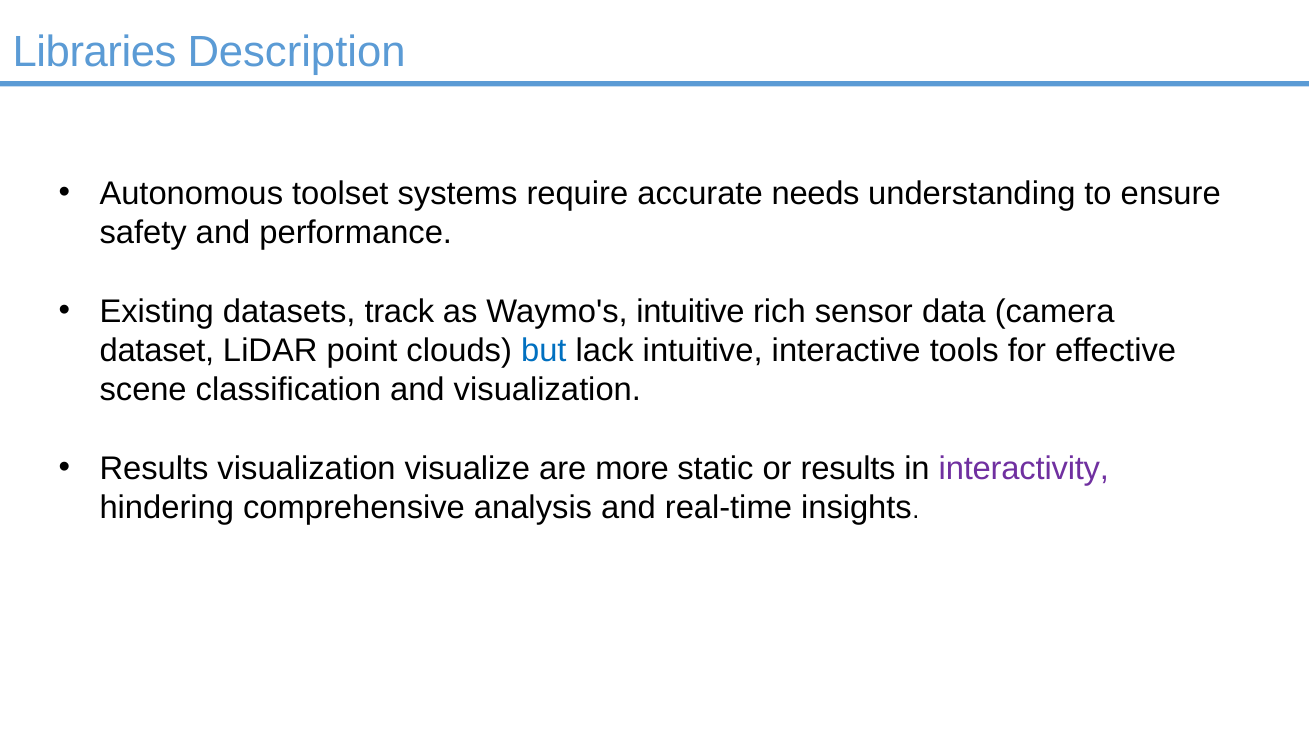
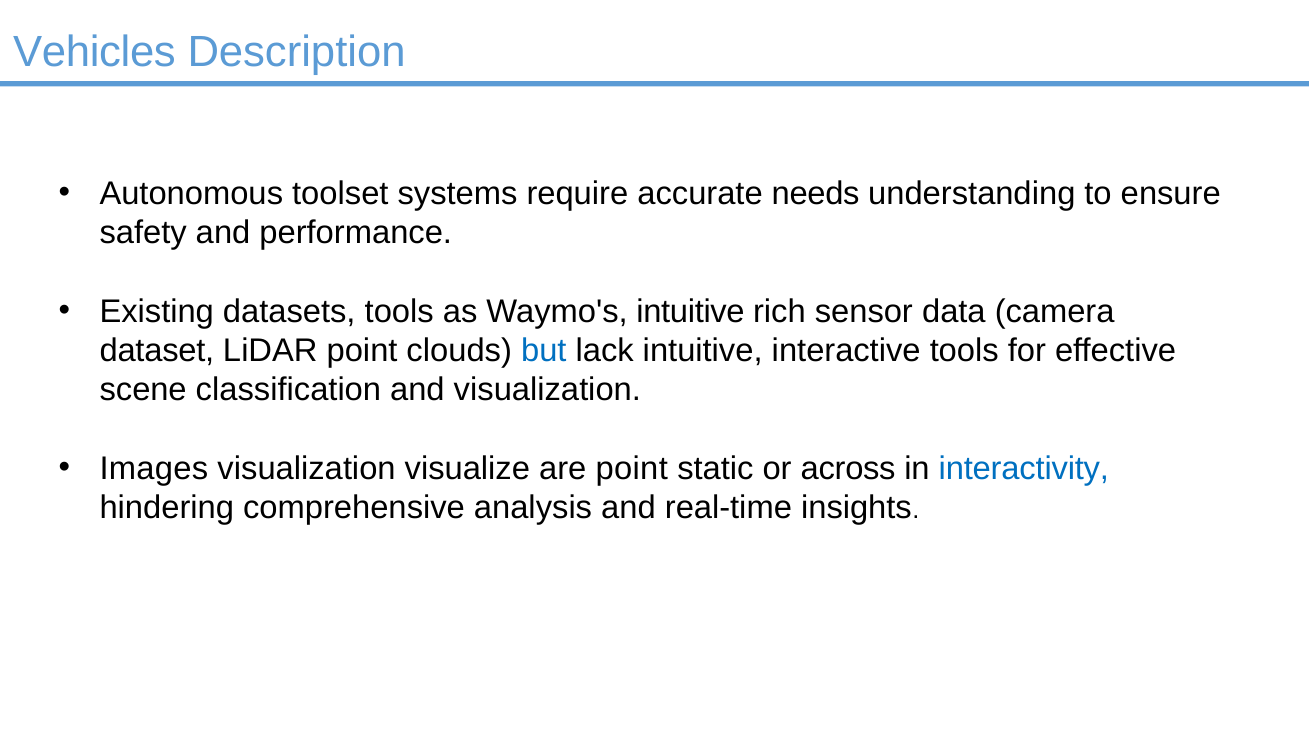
Libraries: Libraries -> Vehicles (94, 52)
datasets track: track -> tools (399, 312)
Results: Results -> Images (154, 469)
are more: more -> point (632, 469)
or results: results -> across (848, 469)
interactivity colour: purple -> blue (1024, 469)
